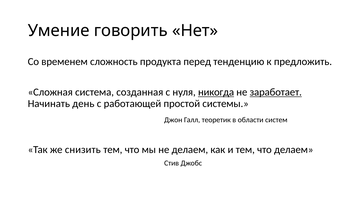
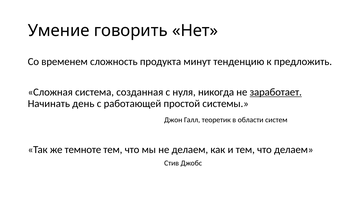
перед: перед -> минут (197, 62)
никогда underline: present -> none (216, 92)
снизить: снизить -> темноте (83, 149)
